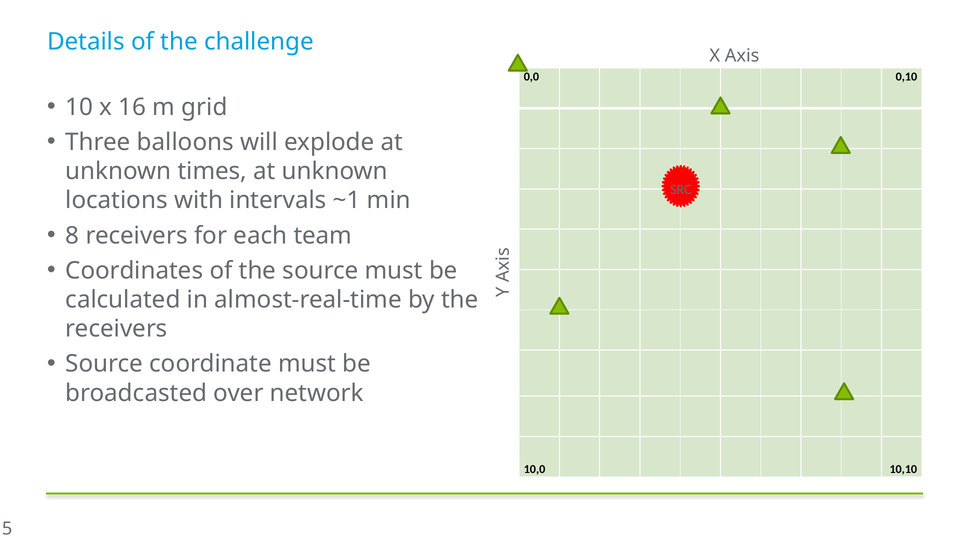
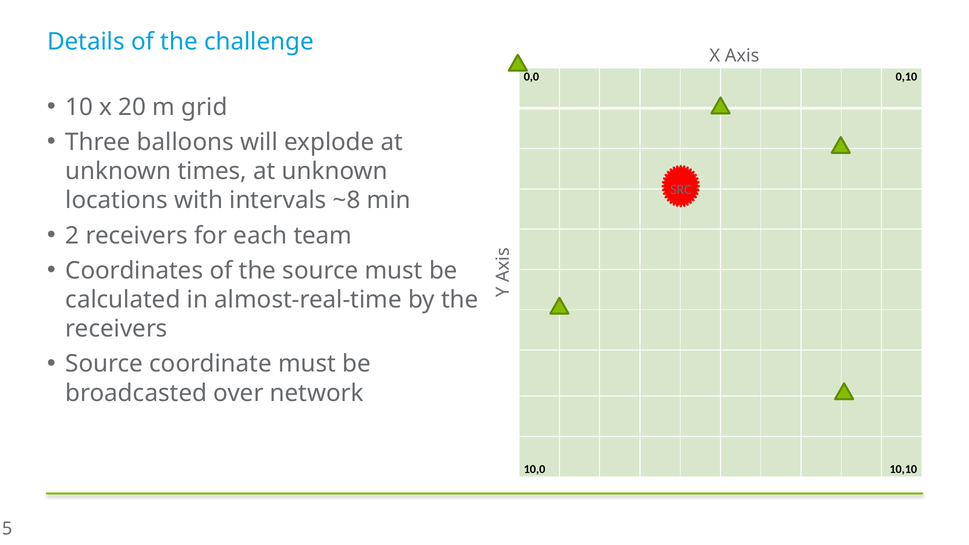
16: 16 -> 20 (132, 107)
~1: ~1 -> ~8 (347, 200)
8: 8 -> 2 (72, 236)
